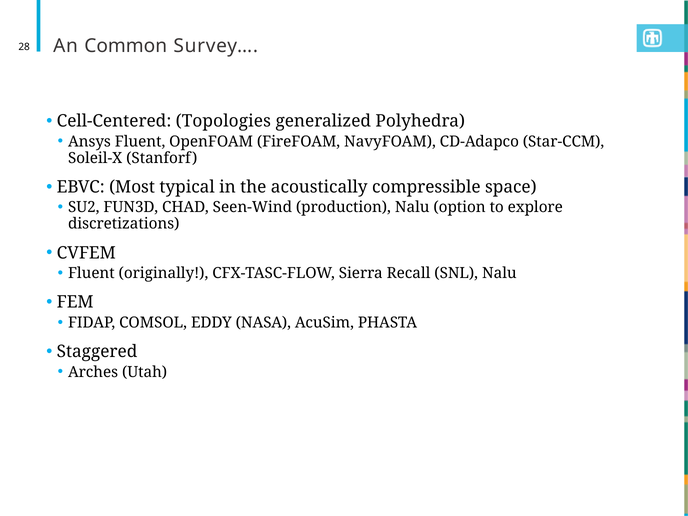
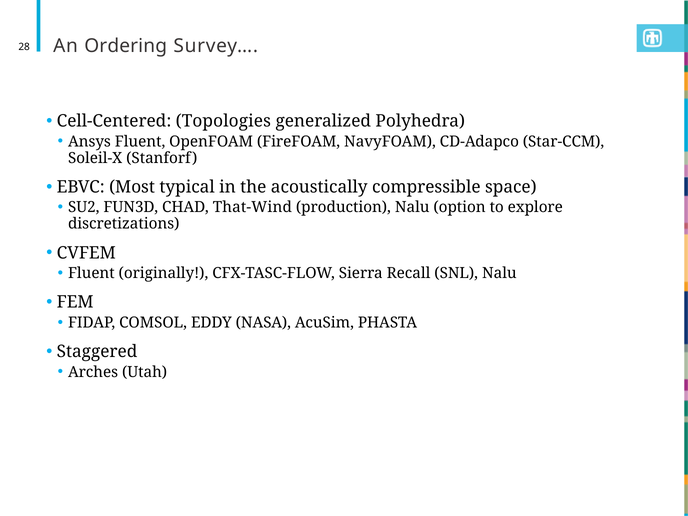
Common: Common -> Ordering (126, 46)
Seen-Wind: Seen-Wind -> That-Wind (252, 207)
